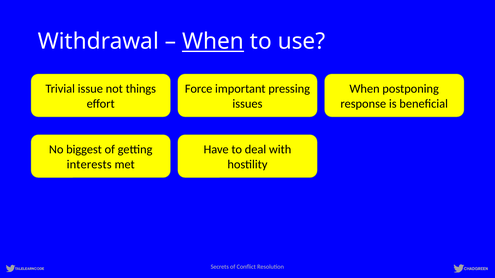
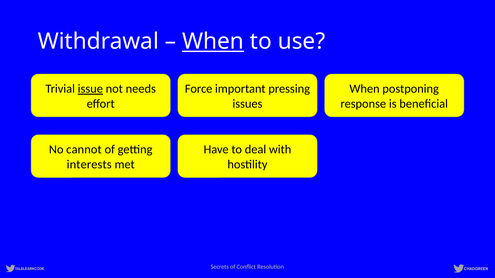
issue underline: none -> present (90, 89)
things: things -> needs (141, 89)
biggest: biggest -> cannot (84, 150)
